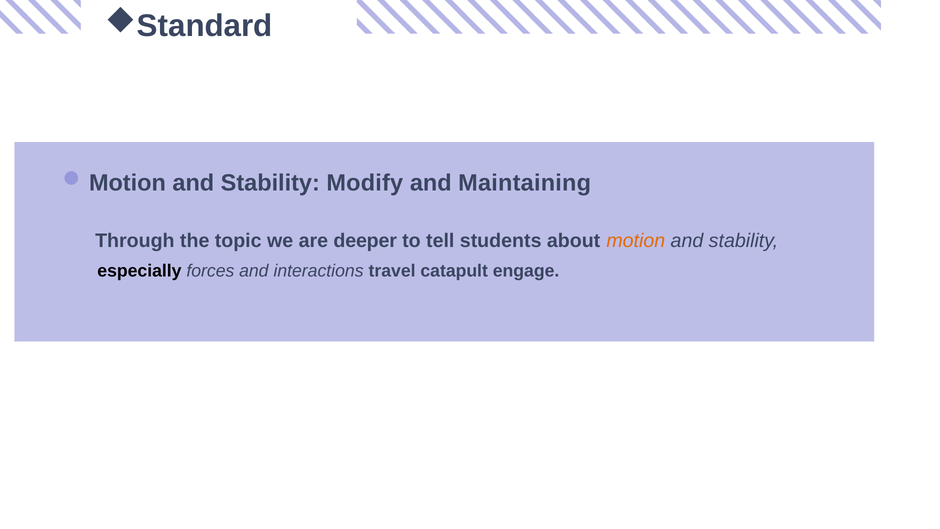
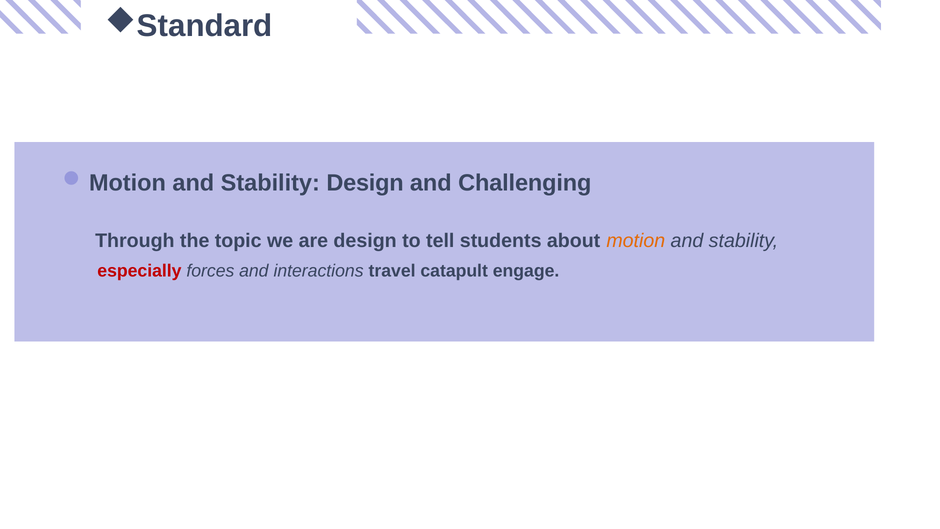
Stability Modify: Modify -> Design (365, 183)
Maintaining: Maintaining -> Challenging (525, 183)
are deeper: deeper -> design (365, 241)
especially colour: black -> red (139, 271)
